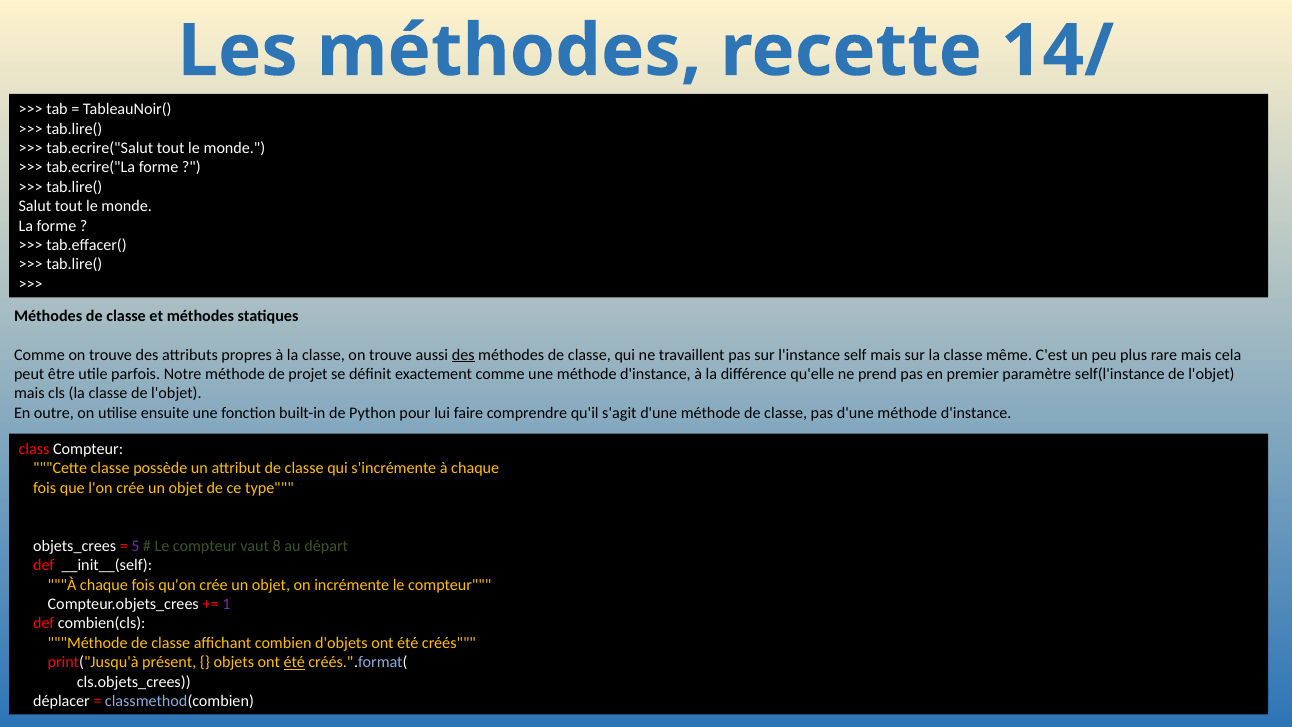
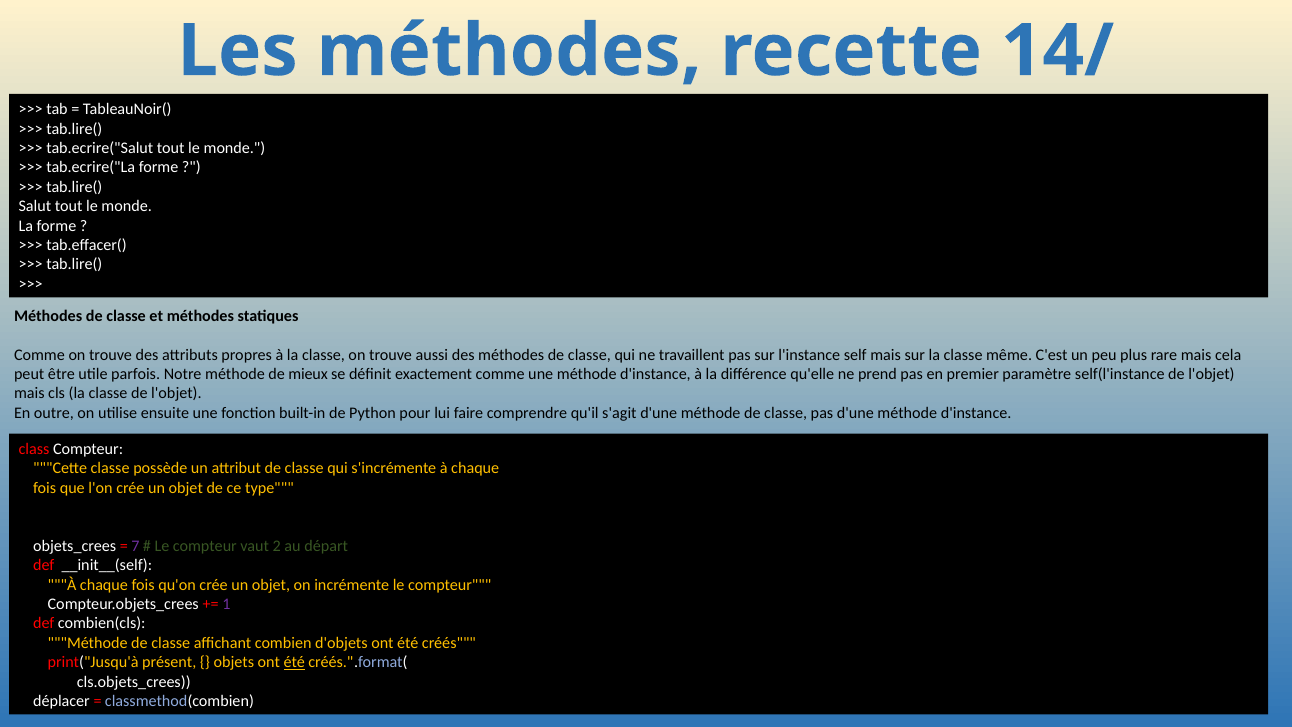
des underline: present -> none (463, 355)
projet: projet -> mieux (308, 374)
5: 5 -> 7 (135, 546)
8: 8 -> 2 (277, 546)
